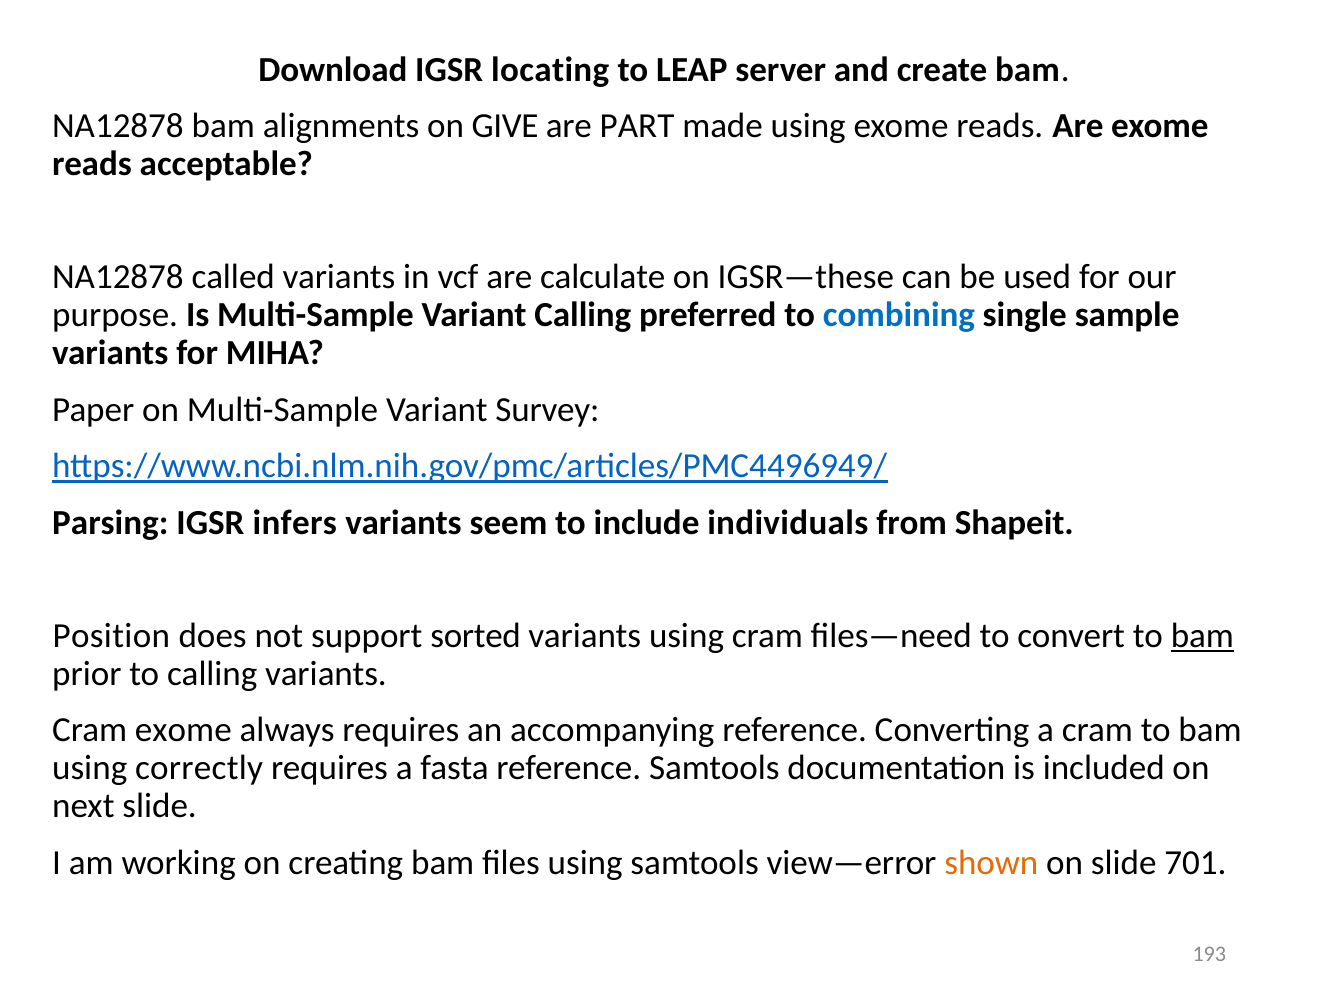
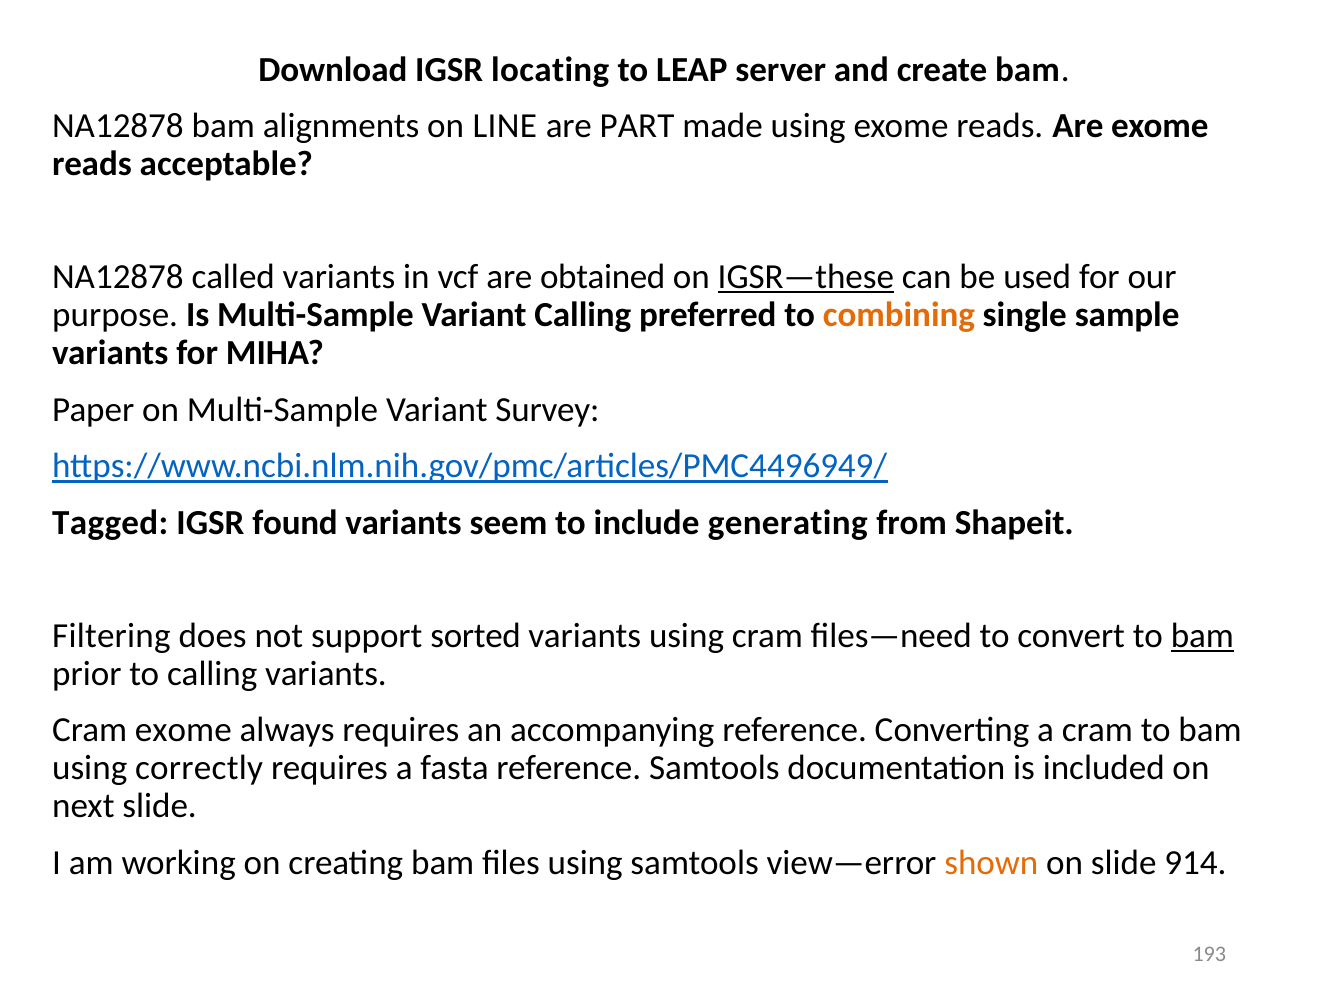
GIVE: GIVE -> LINE (505, 126)
calculate: calculate -> obtained (603, 277)
IGSR—these underline: none -> present (806, 277)
combining colour: blue -> orange (899, 315)
Parsing: Parsing -> Tagged (110, 523)
infers: infers -> found (295, 523)
individuals: individuals -> generating (788, 523)
Position: Position -> Filtering (111, 635)
701: 701 -> 914 (1195, 862)
